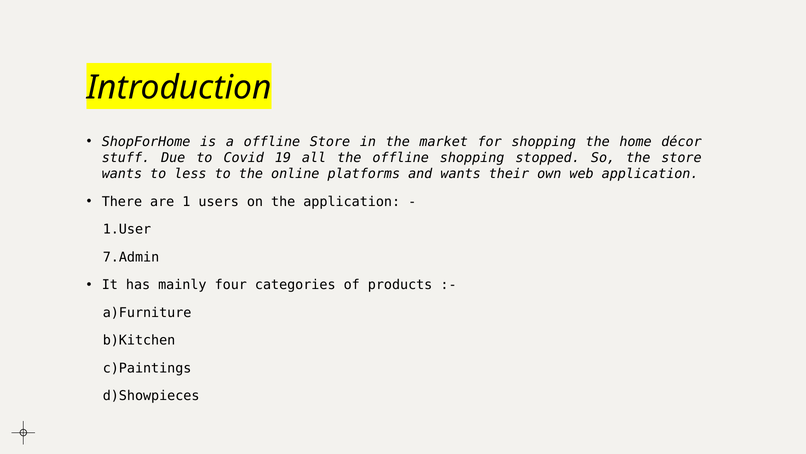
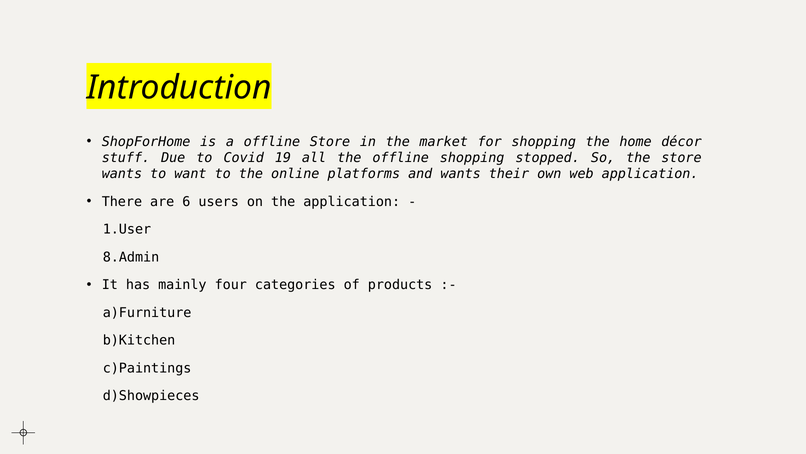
less: less -> want (190, 174)
1: 1 -> 6 (186, 201)
7.Admin: 7.Admin -> 8.Admin (131, 257)
